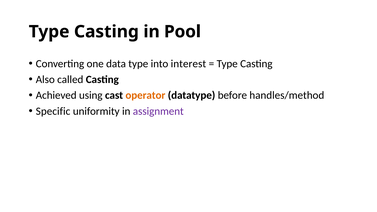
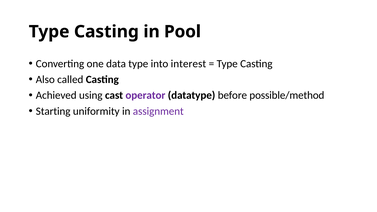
operator colour: orange -> purple (145, 95)
handles/method: handles/method -> possible/method (287, 95)
Specific: Specific -> Starting (53, 111)
